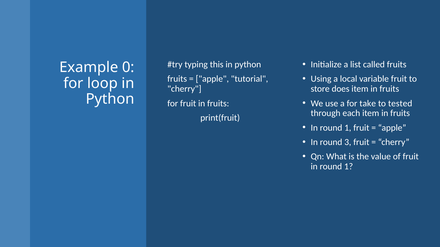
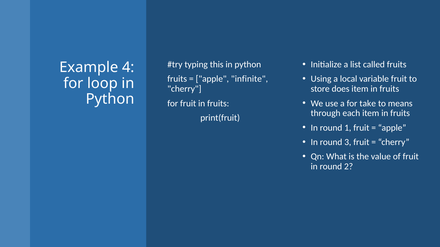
0: 0 -> 4 (128, 68)
tutorial: tutorial -> infinite (250, 79)
tested: tested -> means (400, 104)
1: 1 -> 2 (349, 167)
